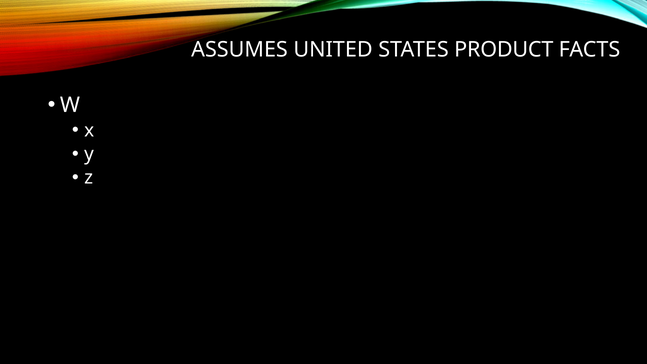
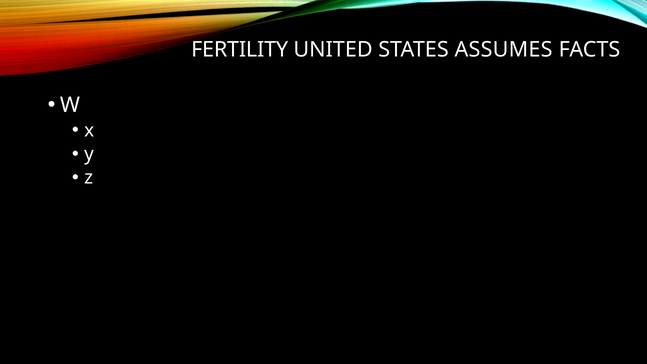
ASSUMES: ASSUMES -> FERTILITY (240, 50)
PRODUCT: PRODUCT -> ASSUMES (504, 50)
